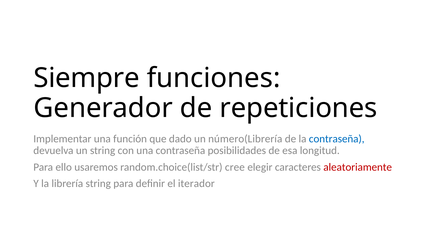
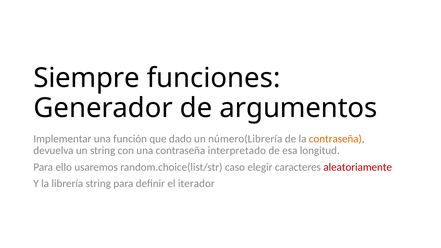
repeticiones: repeticiones -> argumentos (299, 108)
contraseña colour: blue -> orange (337, 139)
posibilidades: posibilidades -> interpretado (237, 151)
cree: cree -> caso (235, 167)
